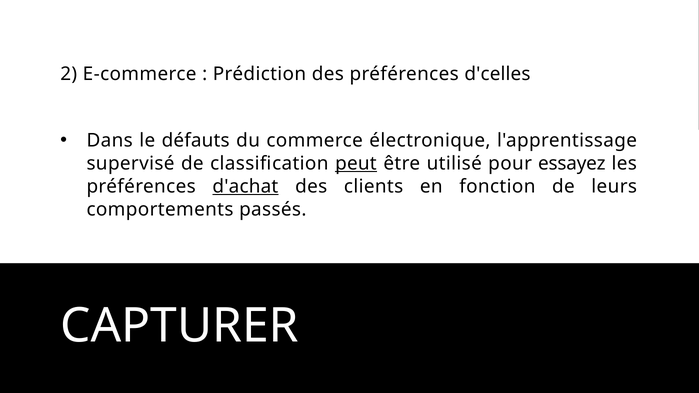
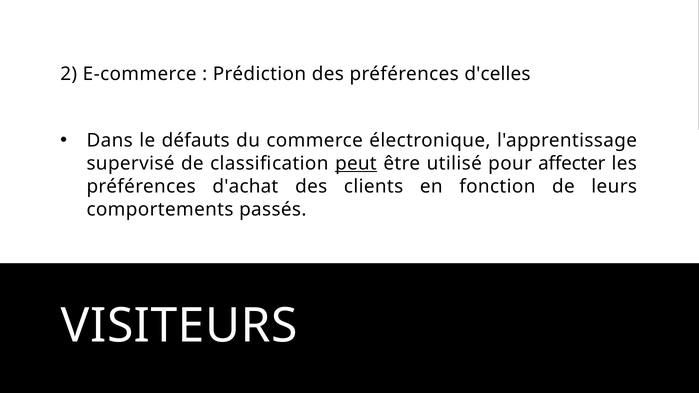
essayez: essayez -> affecter (572, 164)
d'achat underline: present -> none (245, 187)
CAPTURER: CAPTURER -> VISITEURS (179, 326)
